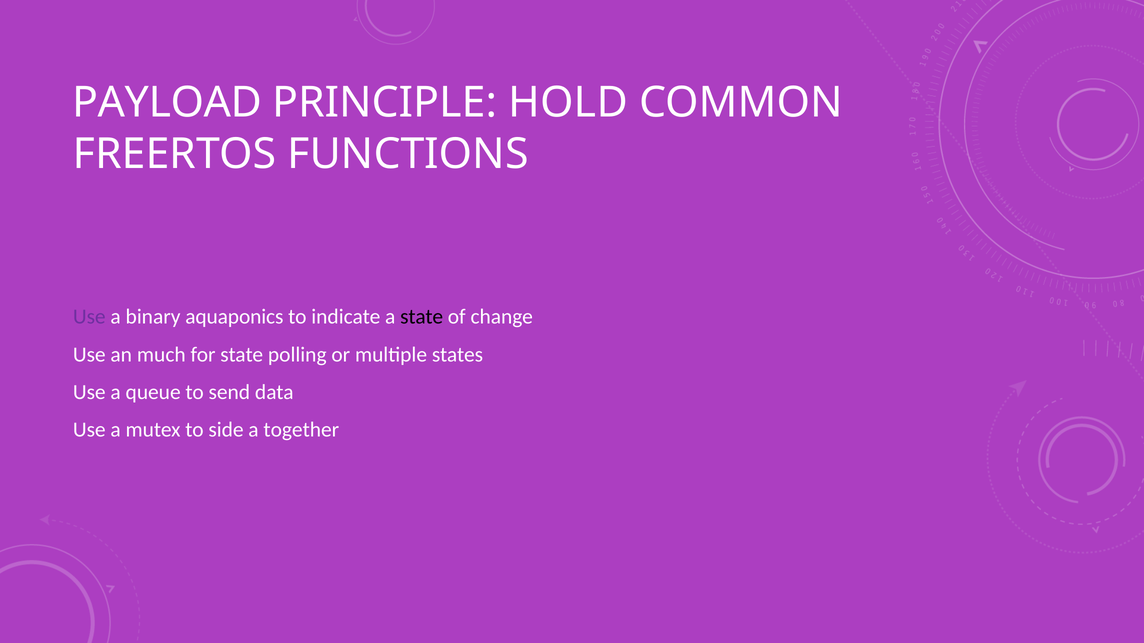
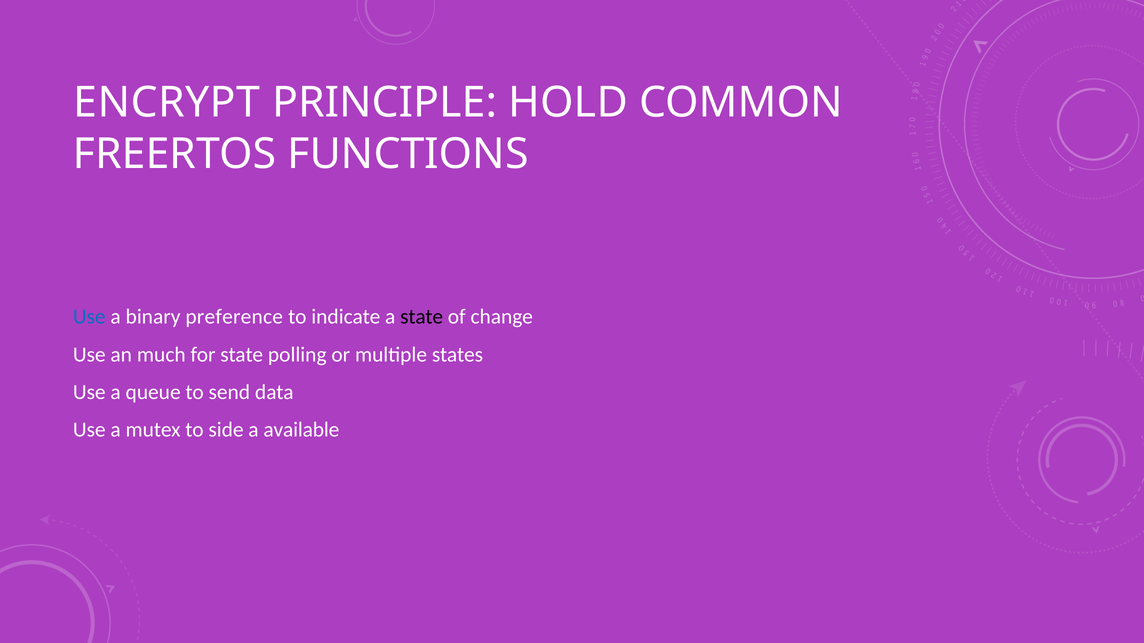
PAYLOAD: PAYLOAD -> ENCRYPT (167, 103)
Use colour: purple -> blue (89, 317)
aquaponics: aquaponics -> preference (234, 317)
together: together -> available (301, 430)
